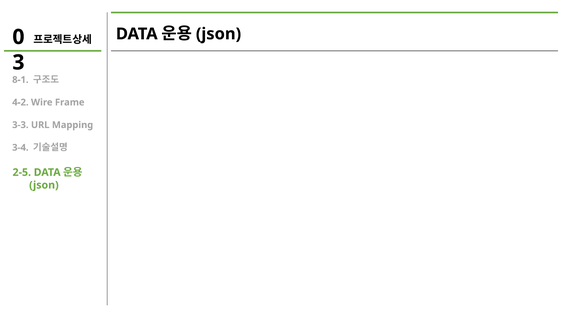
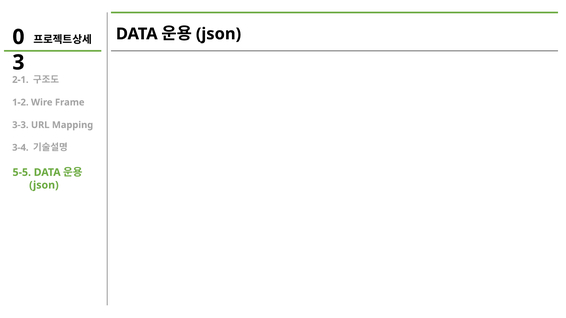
8-1: 8-1 -> 2-1 (20, 80)
4-2: 4-2 -> 1-2 (20, 102)
2-5: 2-5 -> 5-5 (22, 173)
